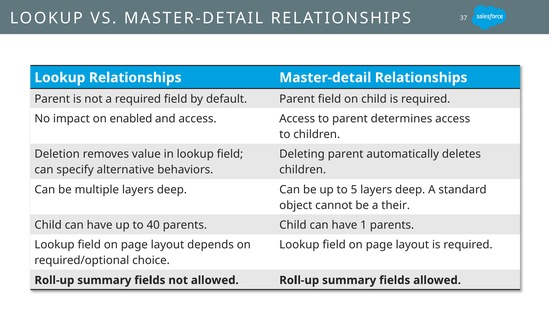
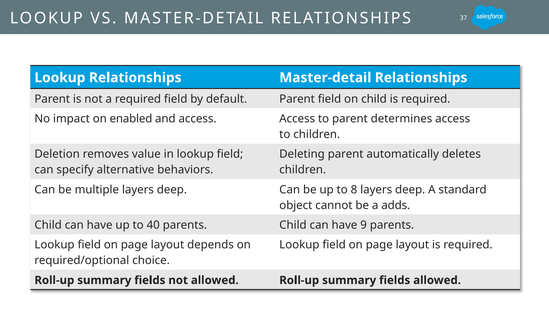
5: 5 -> 8 (354, 190)
their: their -> adds (396, 205)
1: 1 -> 9 (364, 225)
